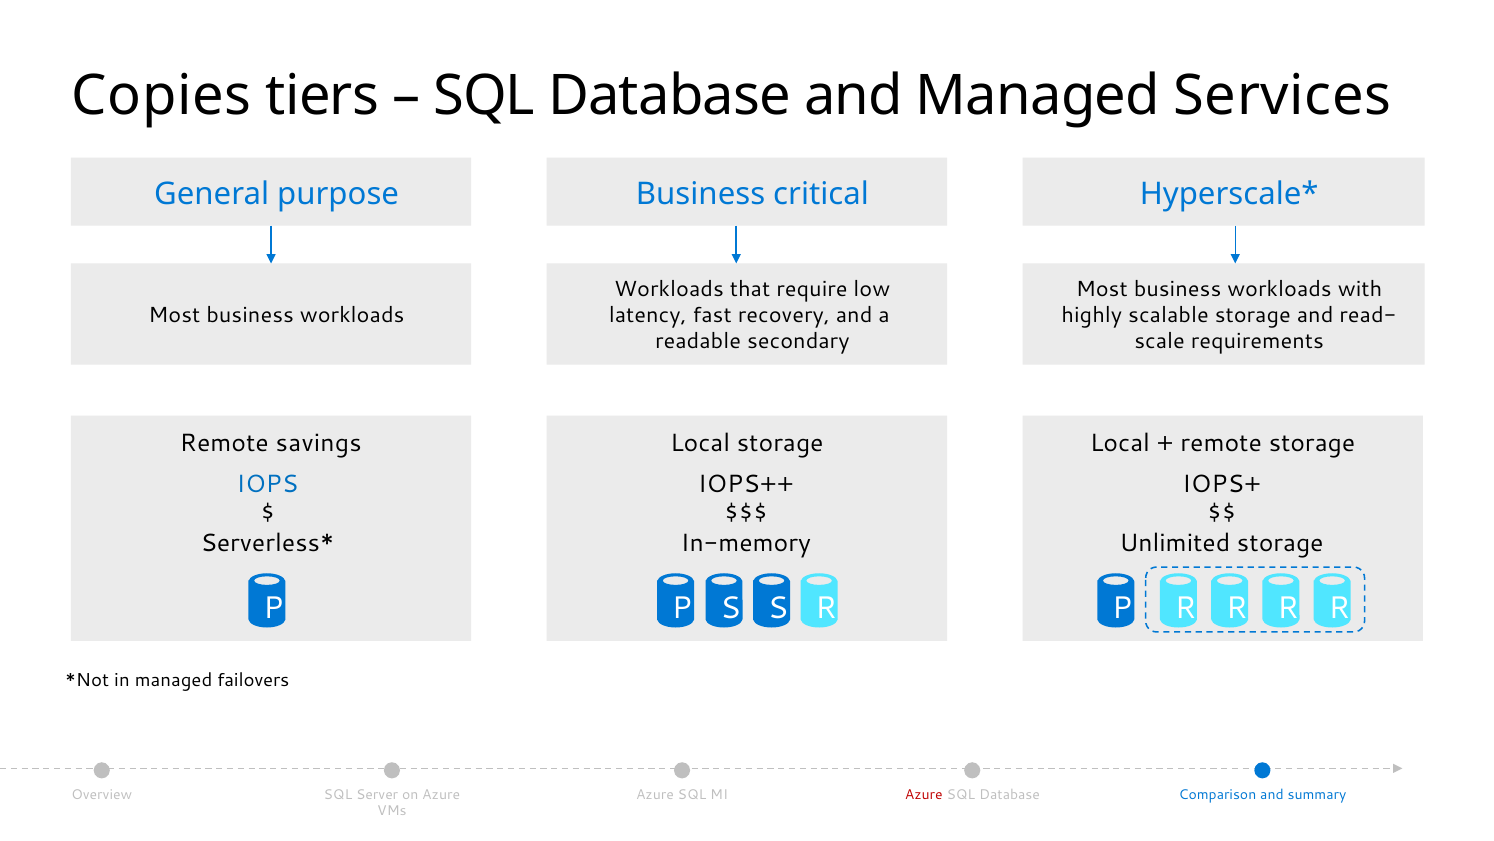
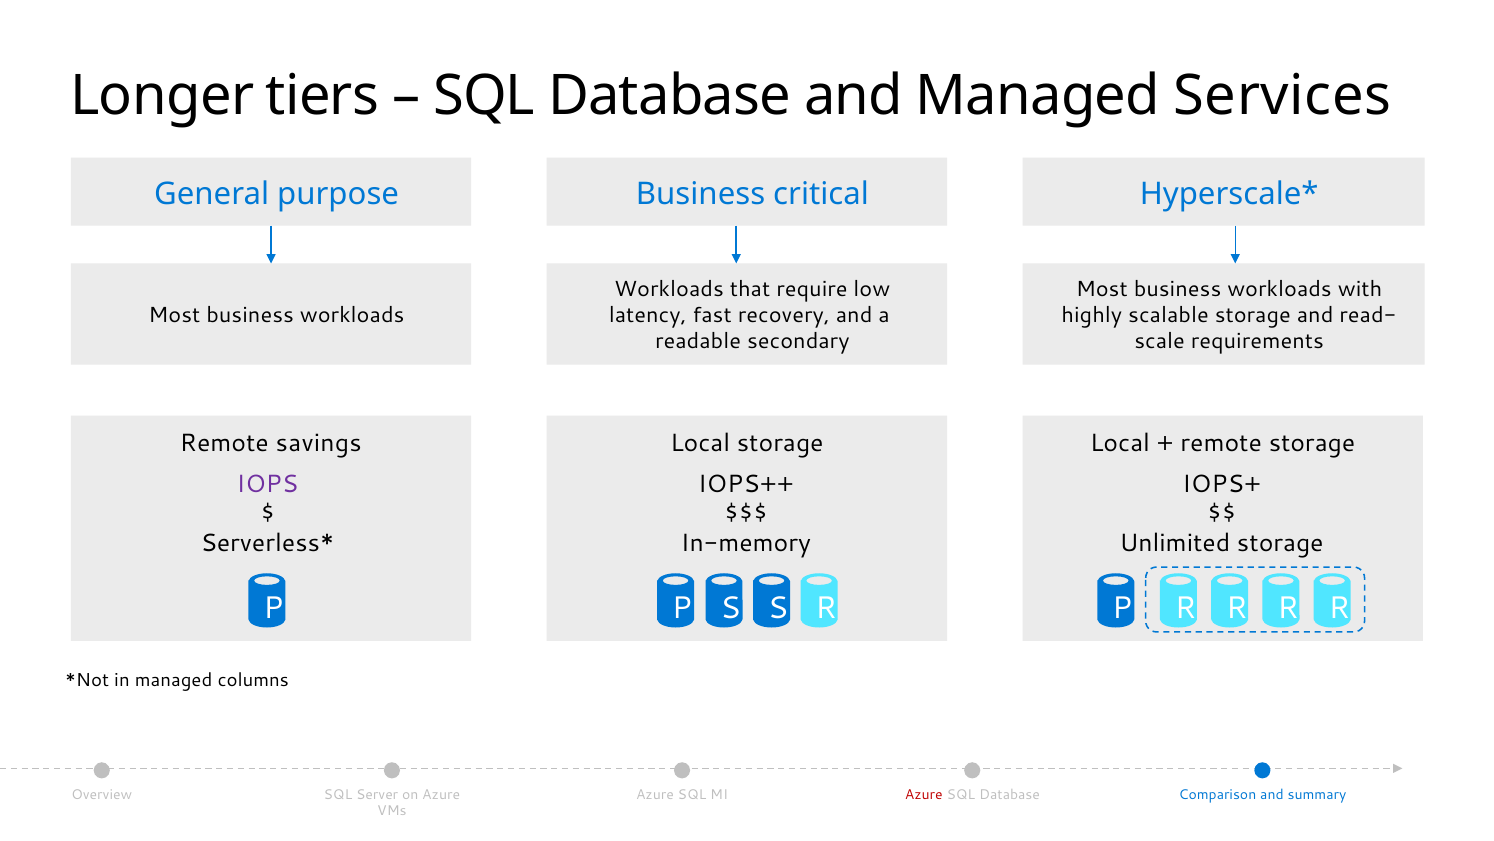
Copies: Copies -> Longer (162, 96)
IOPS colour: blue -> purple (267, 484)
failovers: failovers -> columns (253, 680)
